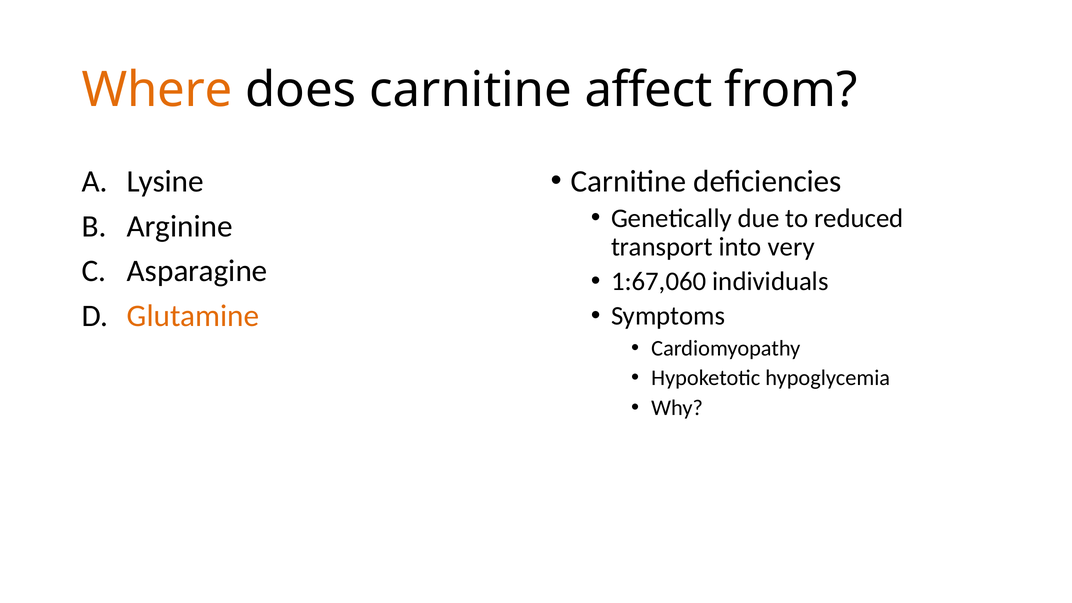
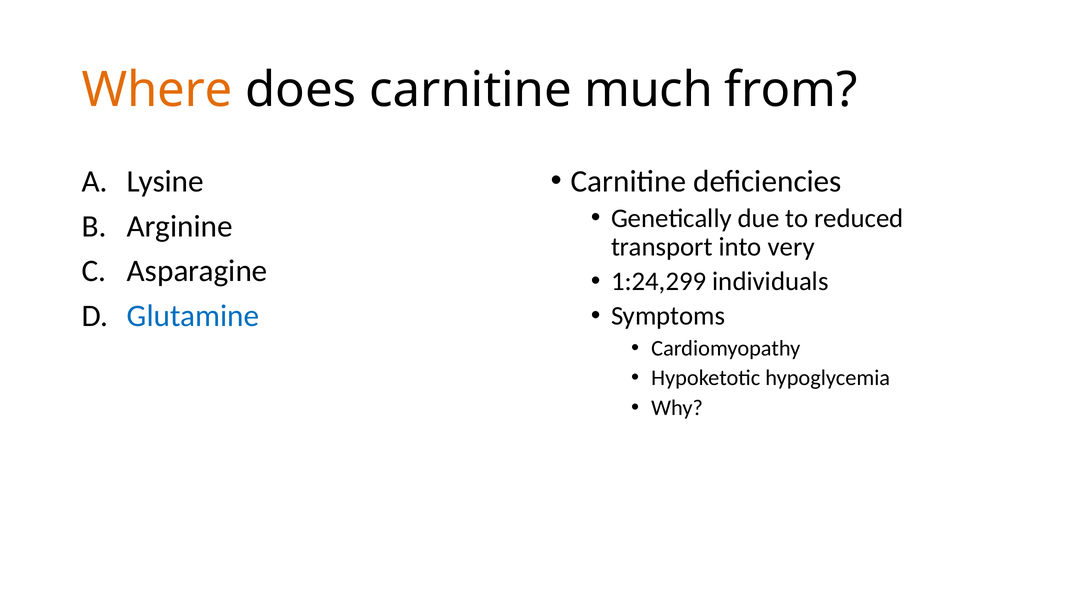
affect: affect -> much (648, 90)
1:67,060: 1:67,060 -> 1:24,299 (659, 282)
Glutamine colour: orange -> blue (193, 316)
